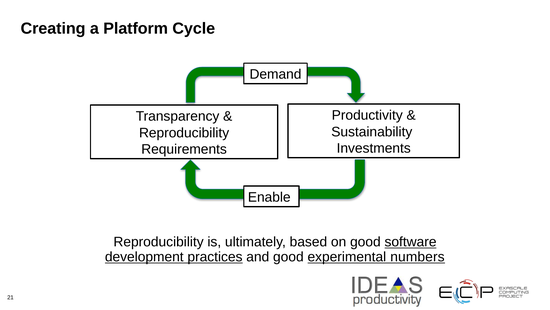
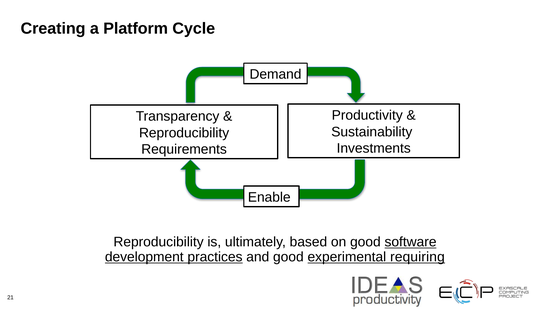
numbers: numbers -> requiring (417, 256)
